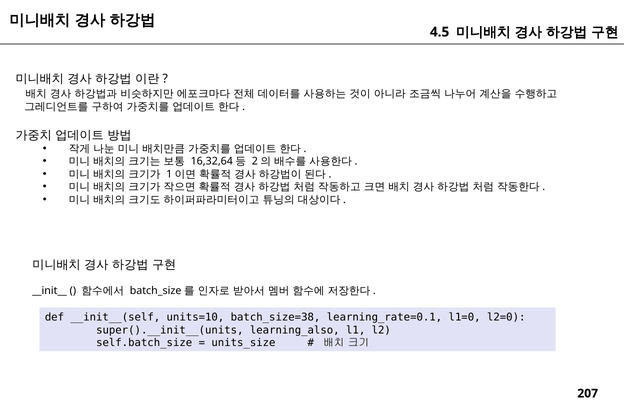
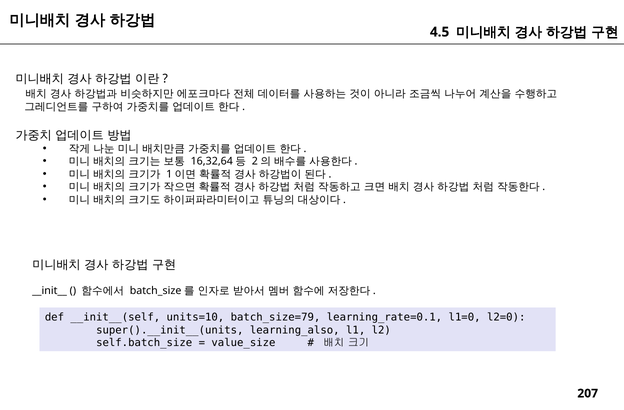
batch_size=38: batch_size=38 -> batch_size=79 (276, 317)
units_size: units_size -> value_size (243, 343)
